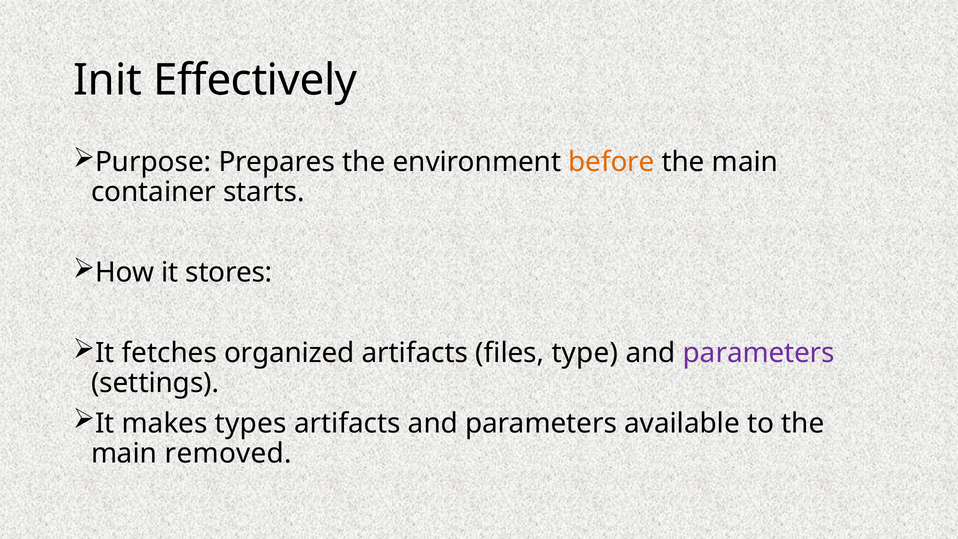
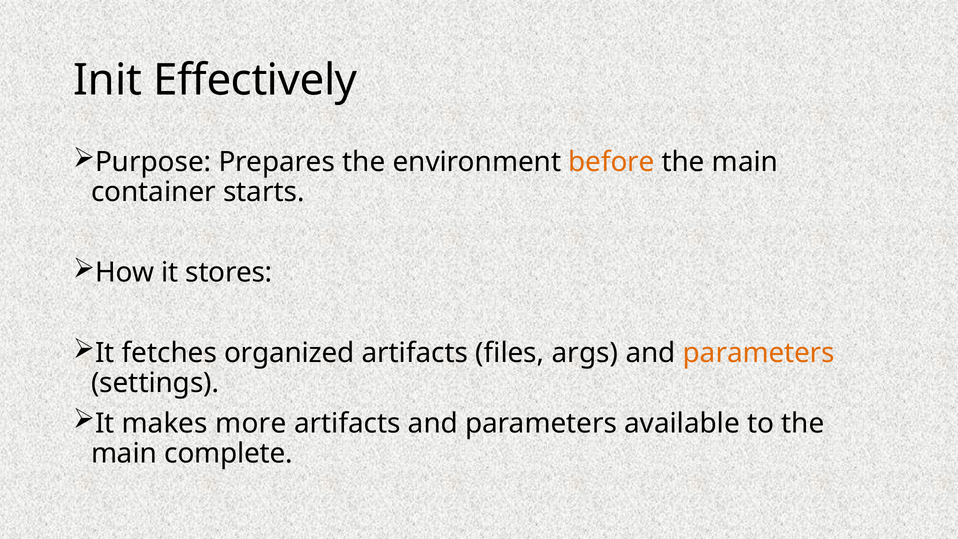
type: type -> args (585, 353)
parameters colour: purple -> orange (759, 353)
types: types -> more (251, 423)
removed: removed -> complete (228, 453)
